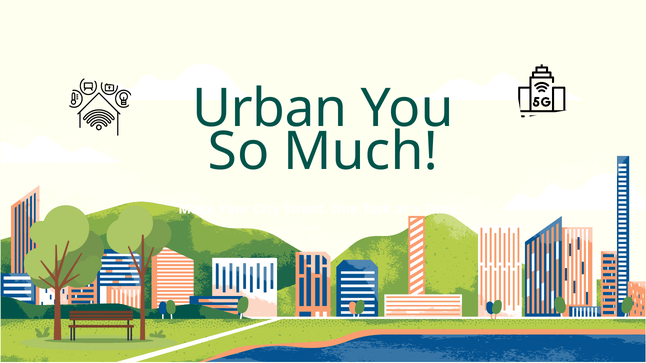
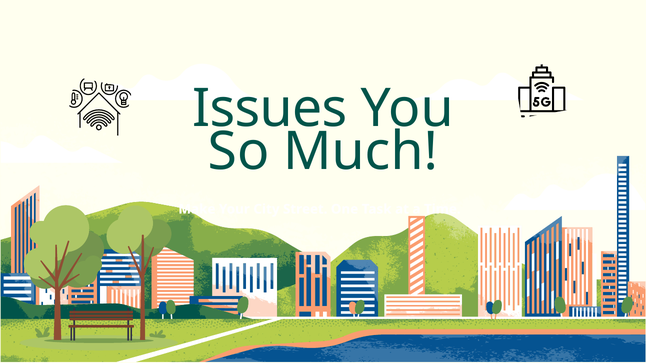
Urban: Urban -> Issues (270, 109)
